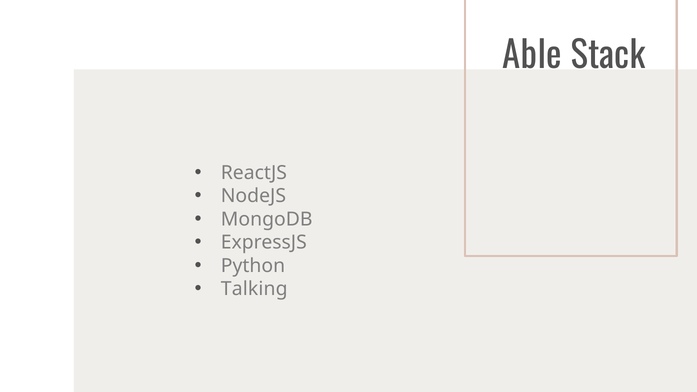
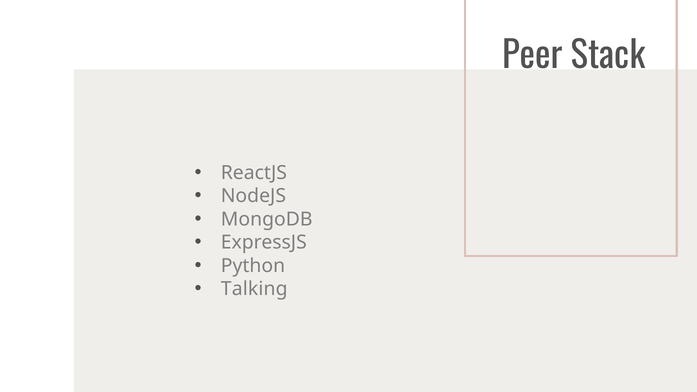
Able: Able -> Peer (532, 56)
